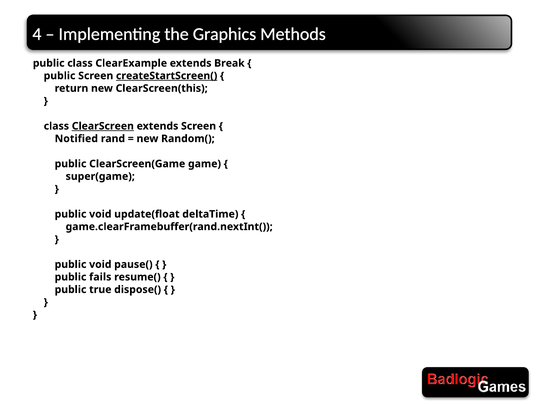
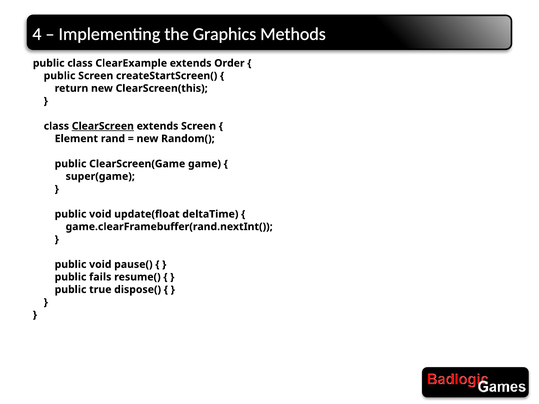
Break: Break -> Order (229, 63)
createStartScreen( underline: present -> none (167, 76)
Notified: Notified -> Element (76, 139)
